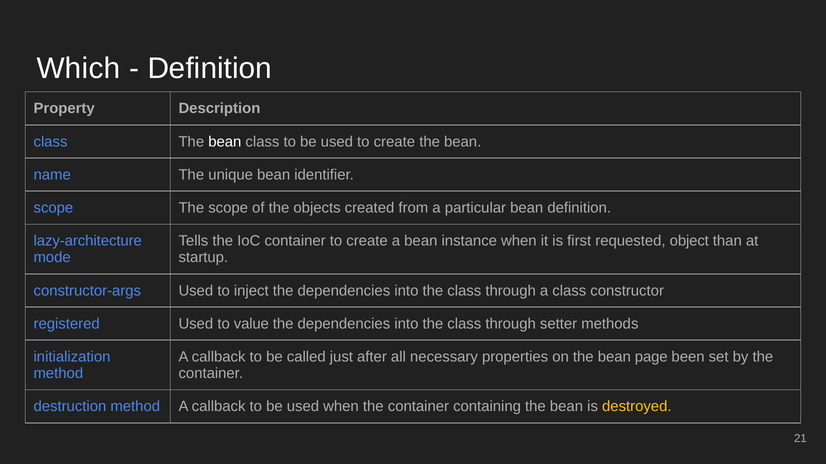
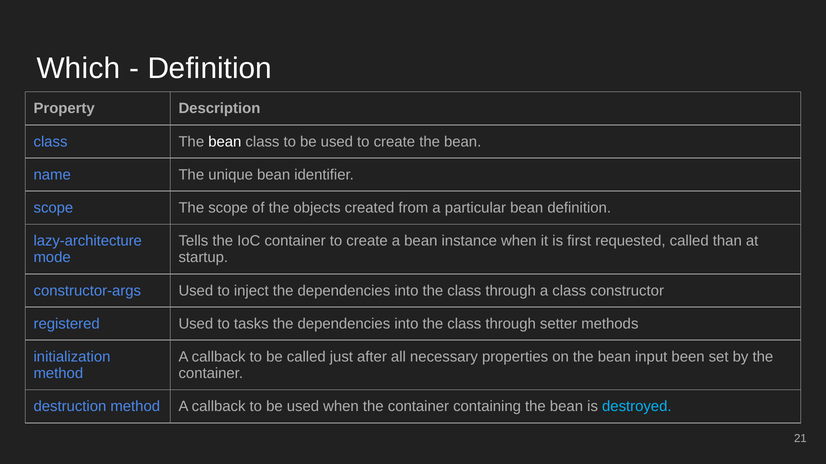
requested object: object -> called (689, 241)
value: value -> tasks (251, 324)
page: page -> input (651, 357)
destroyed colour: yellow -> light blue (637, 407)
